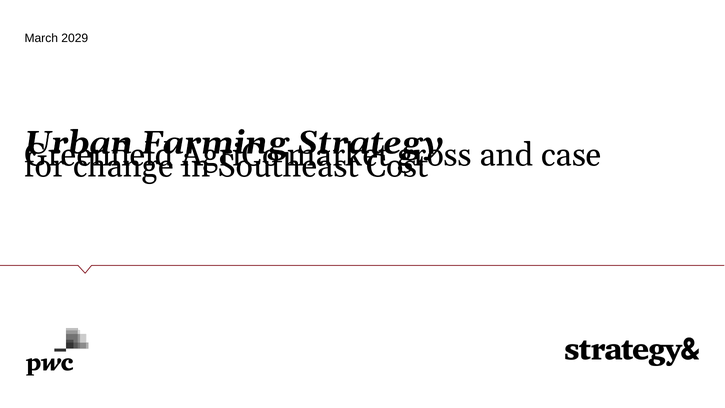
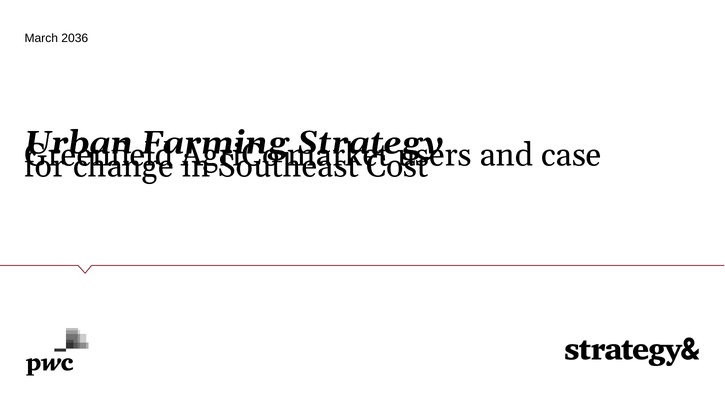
2029: 2029 -> 2036 (75, 38)
gross: gross -> users (434, 155)
